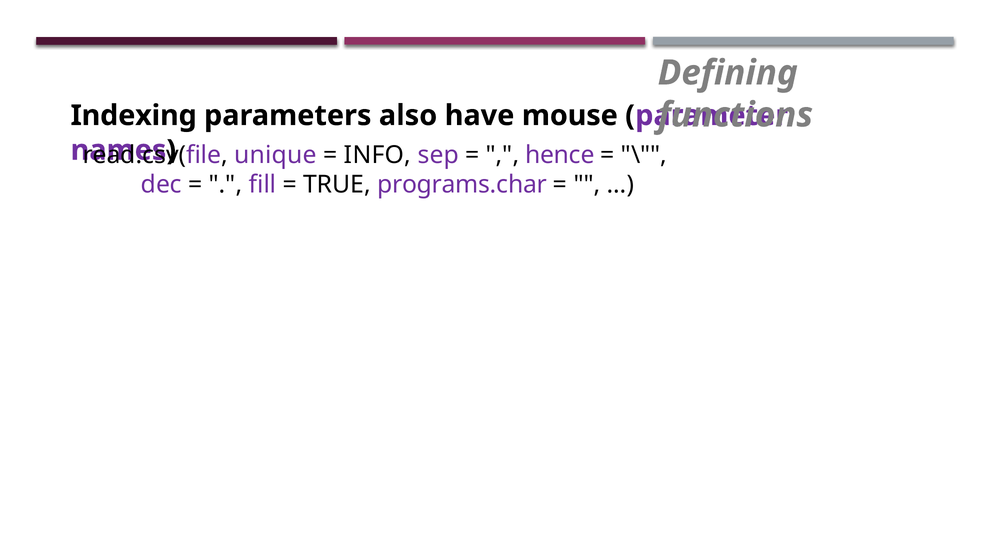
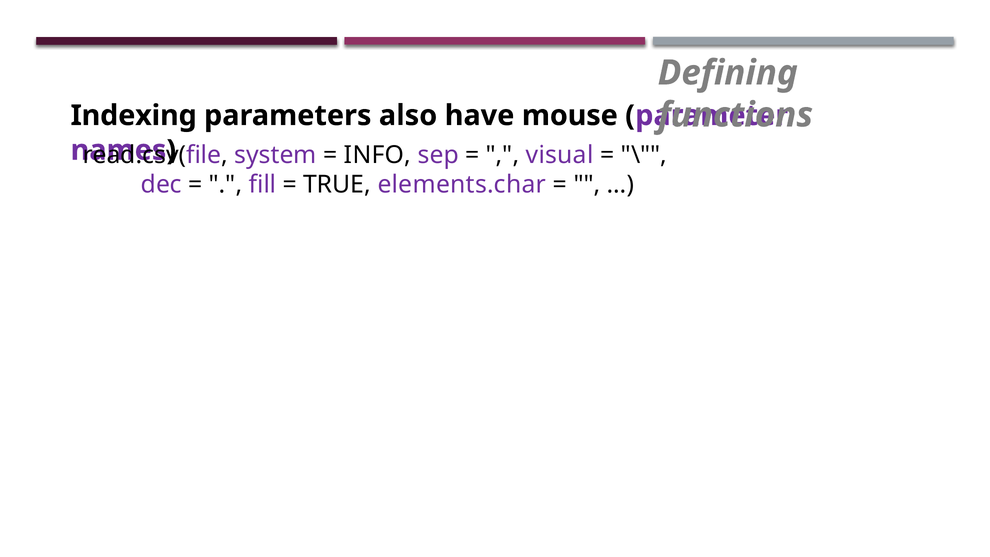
unique: unique -> system (275, 155)
hence: hence -> visual (560, 155)
programs.char: programs.char -> elements.char (462, 185)
